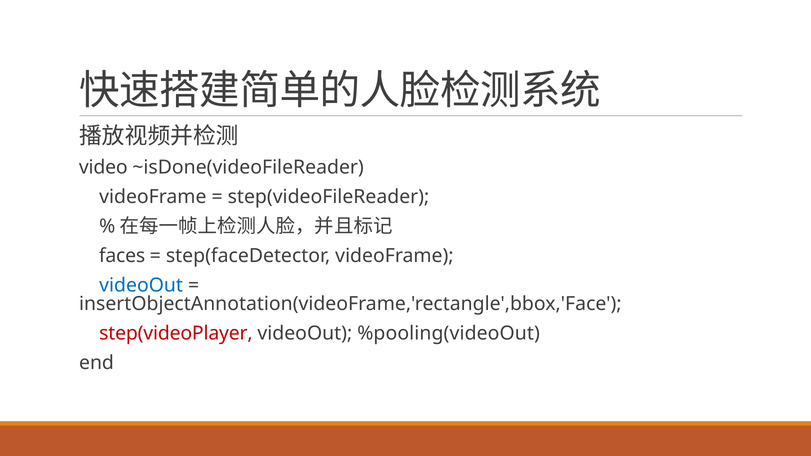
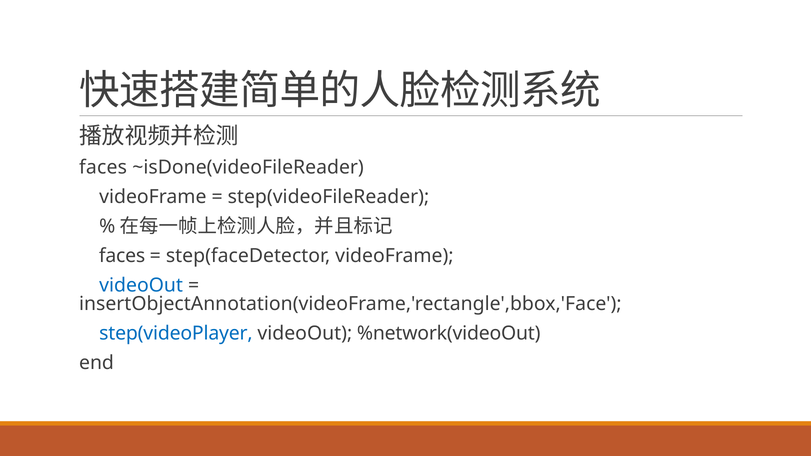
video: video -> faces (103, 167)
step(videoPlayer colour: red -> blue (176, 334)
%pooling(videoOut: %pooling(videoOut -> %network(videoOut (449, 334)
